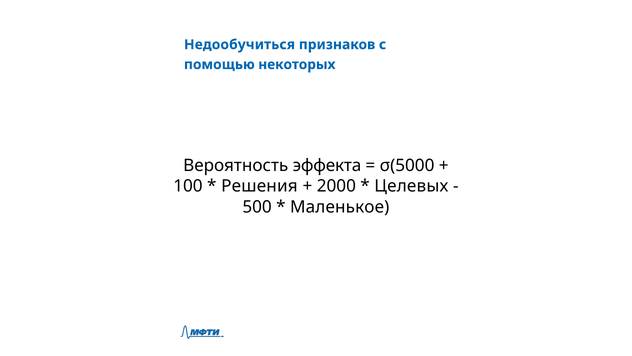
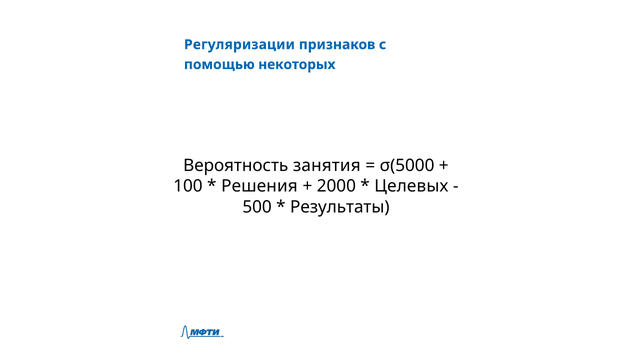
Недообучиться: Недообучиться -> Регуляризации (239, 45)
эффекта: эффекта -> занятия (327, 166)
Маленькое: Маленькое -> Результаты (340, 207)
